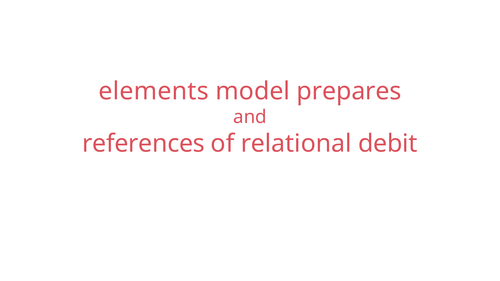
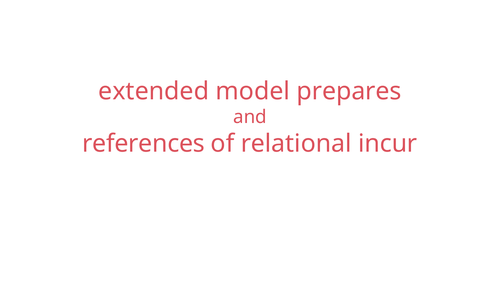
elements: elements -> extended (154, 91)
debit: debit -> incur (388, 144)
